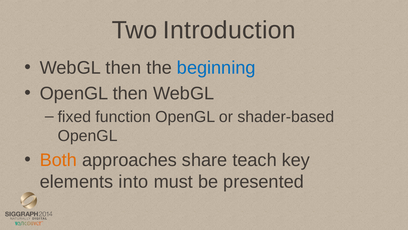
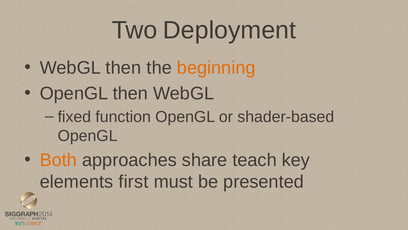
Introduction: Introduction -> Deployment (229, 30)
beginning colour: blue -> orange (216, 68)
into: into -> first (133, 182)
